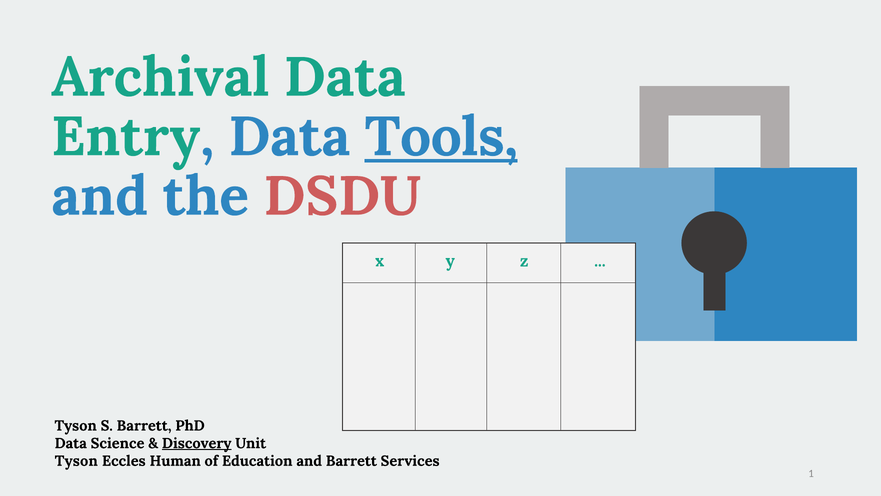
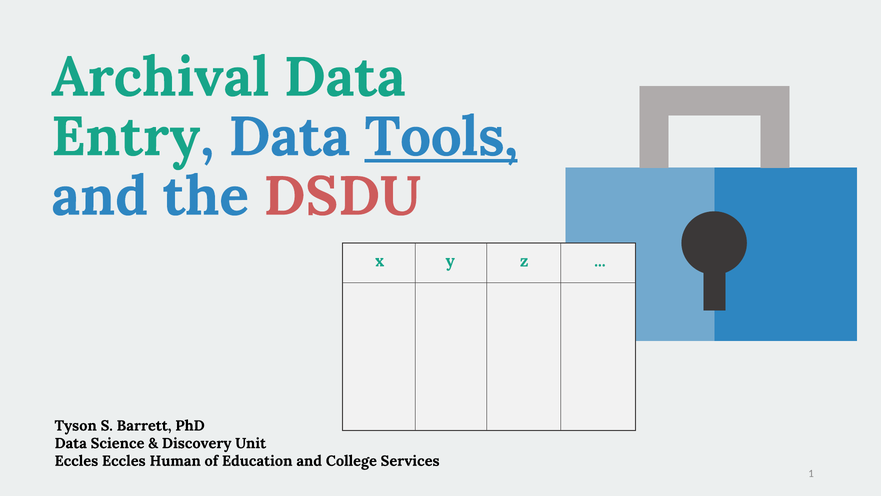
Discovery underline: present -> none (197, 443)
Tyson: Tyson -> Eccles (76, 461)
and Barrett: Barrett -> College (351, 461)
